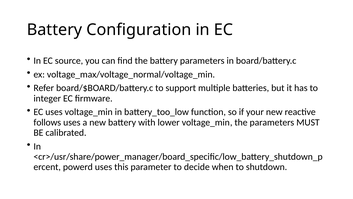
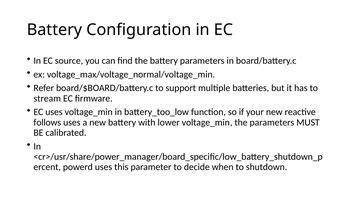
integer: integer -> stream (47, 98)
